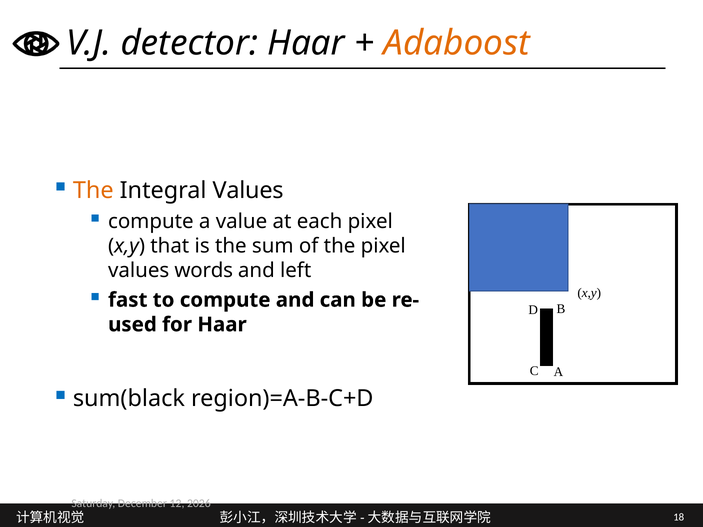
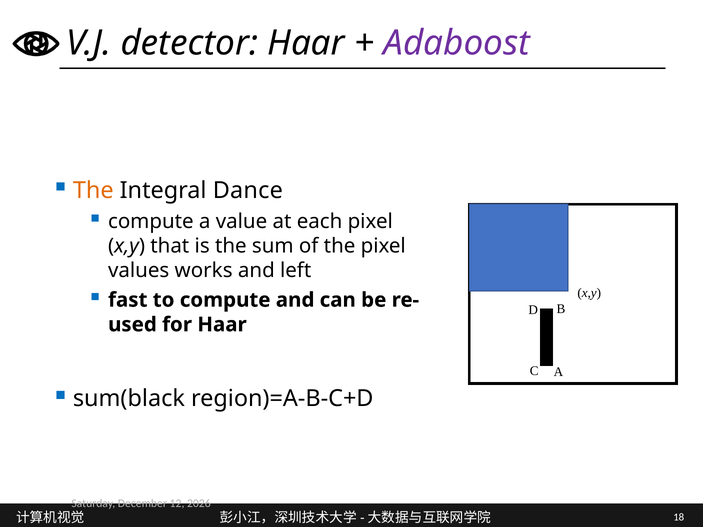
Adaboost colour: orange -> purple (457, 43)
Integral Values: Values -> Dance (248, 190)
words: words -> works (204, 271)
